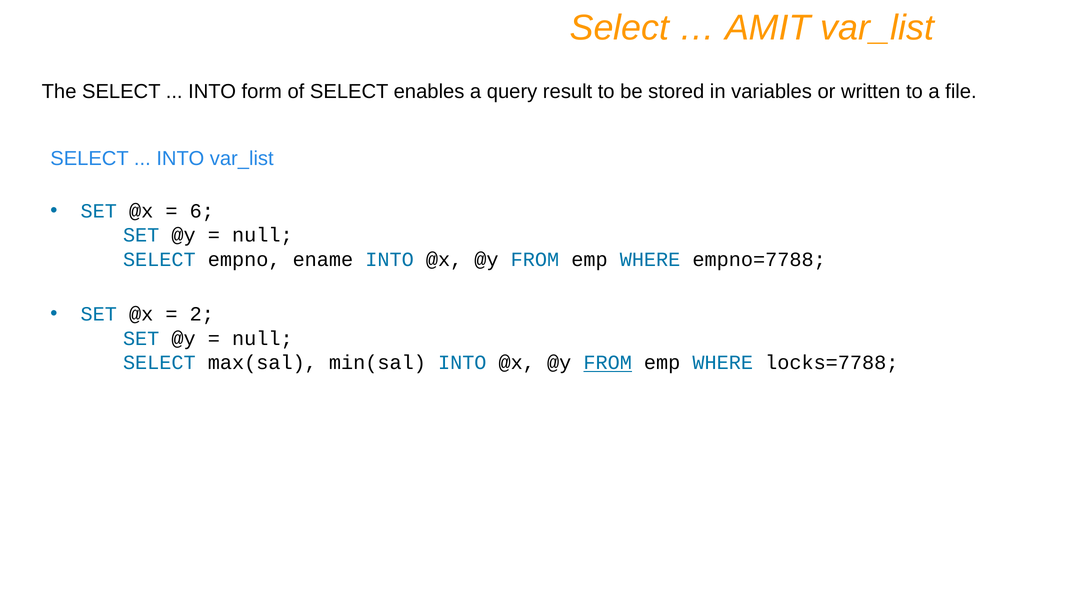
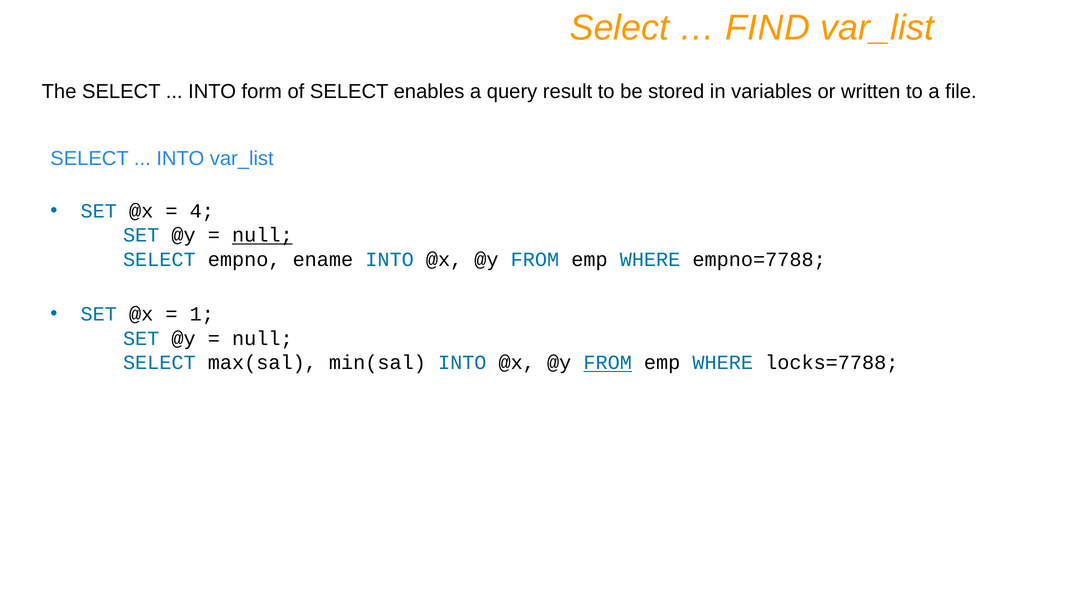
AMIT: AMIT -> FIND (768, 28)
6: 6 -> 4 (202, 211)
null underline: none -> present (262, 235)
2: 2 -> 1 (202, 314)
